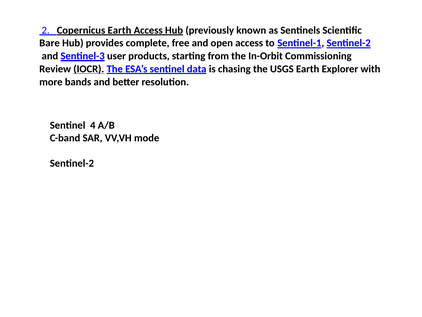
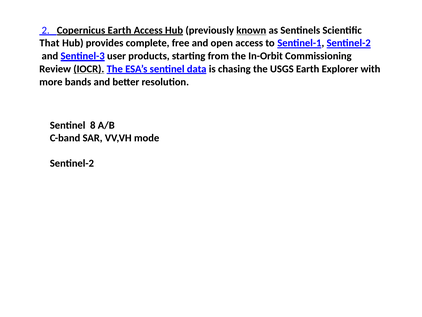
known underline: none -> present (251, 30)
Bare: Bare -> That (50, 43)
4: 4 -> 8 (93, 125)
